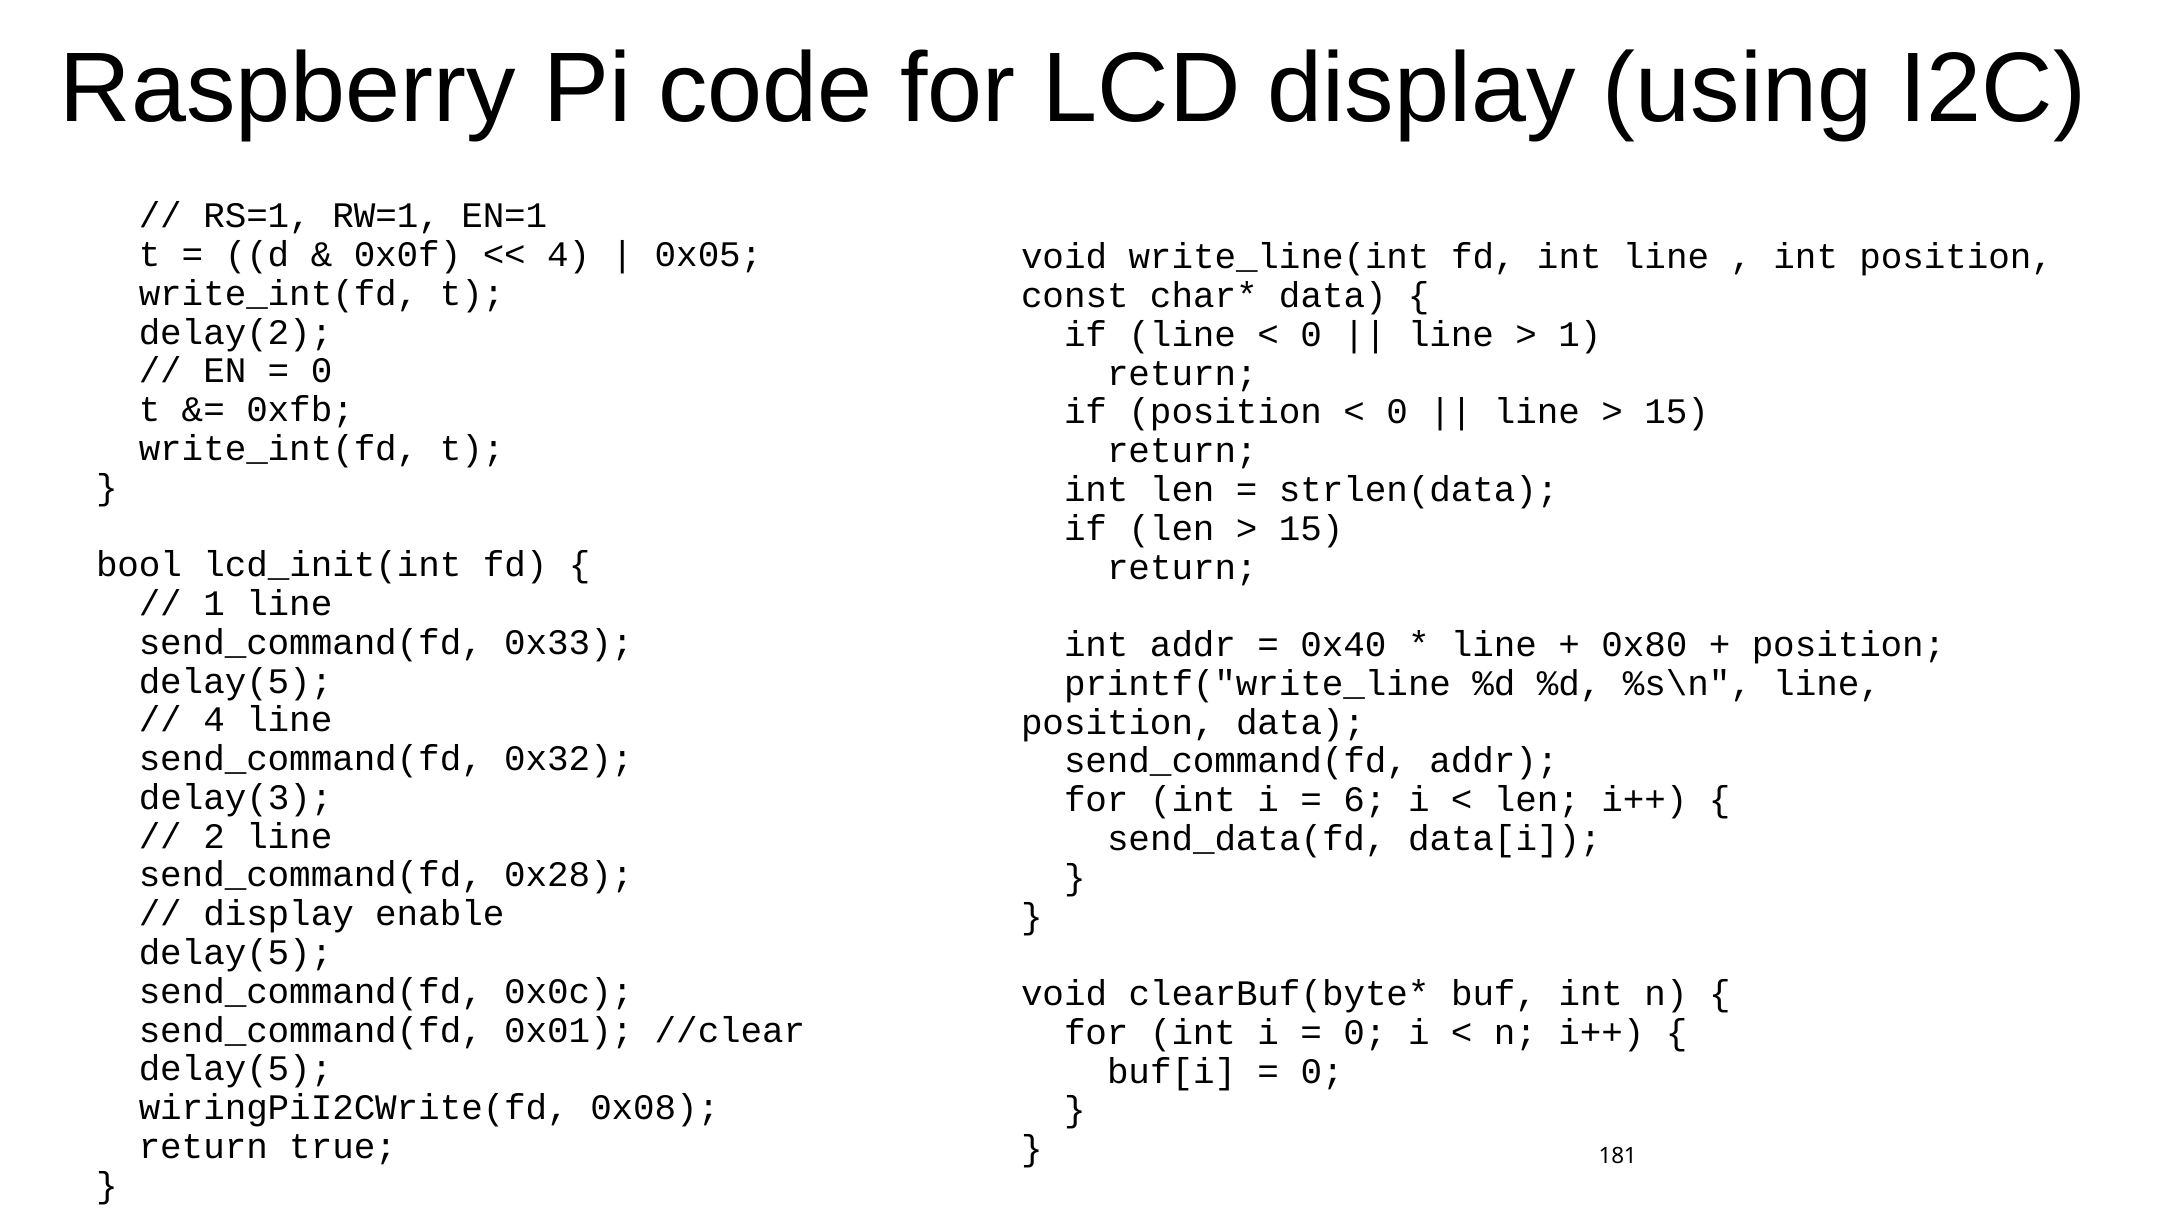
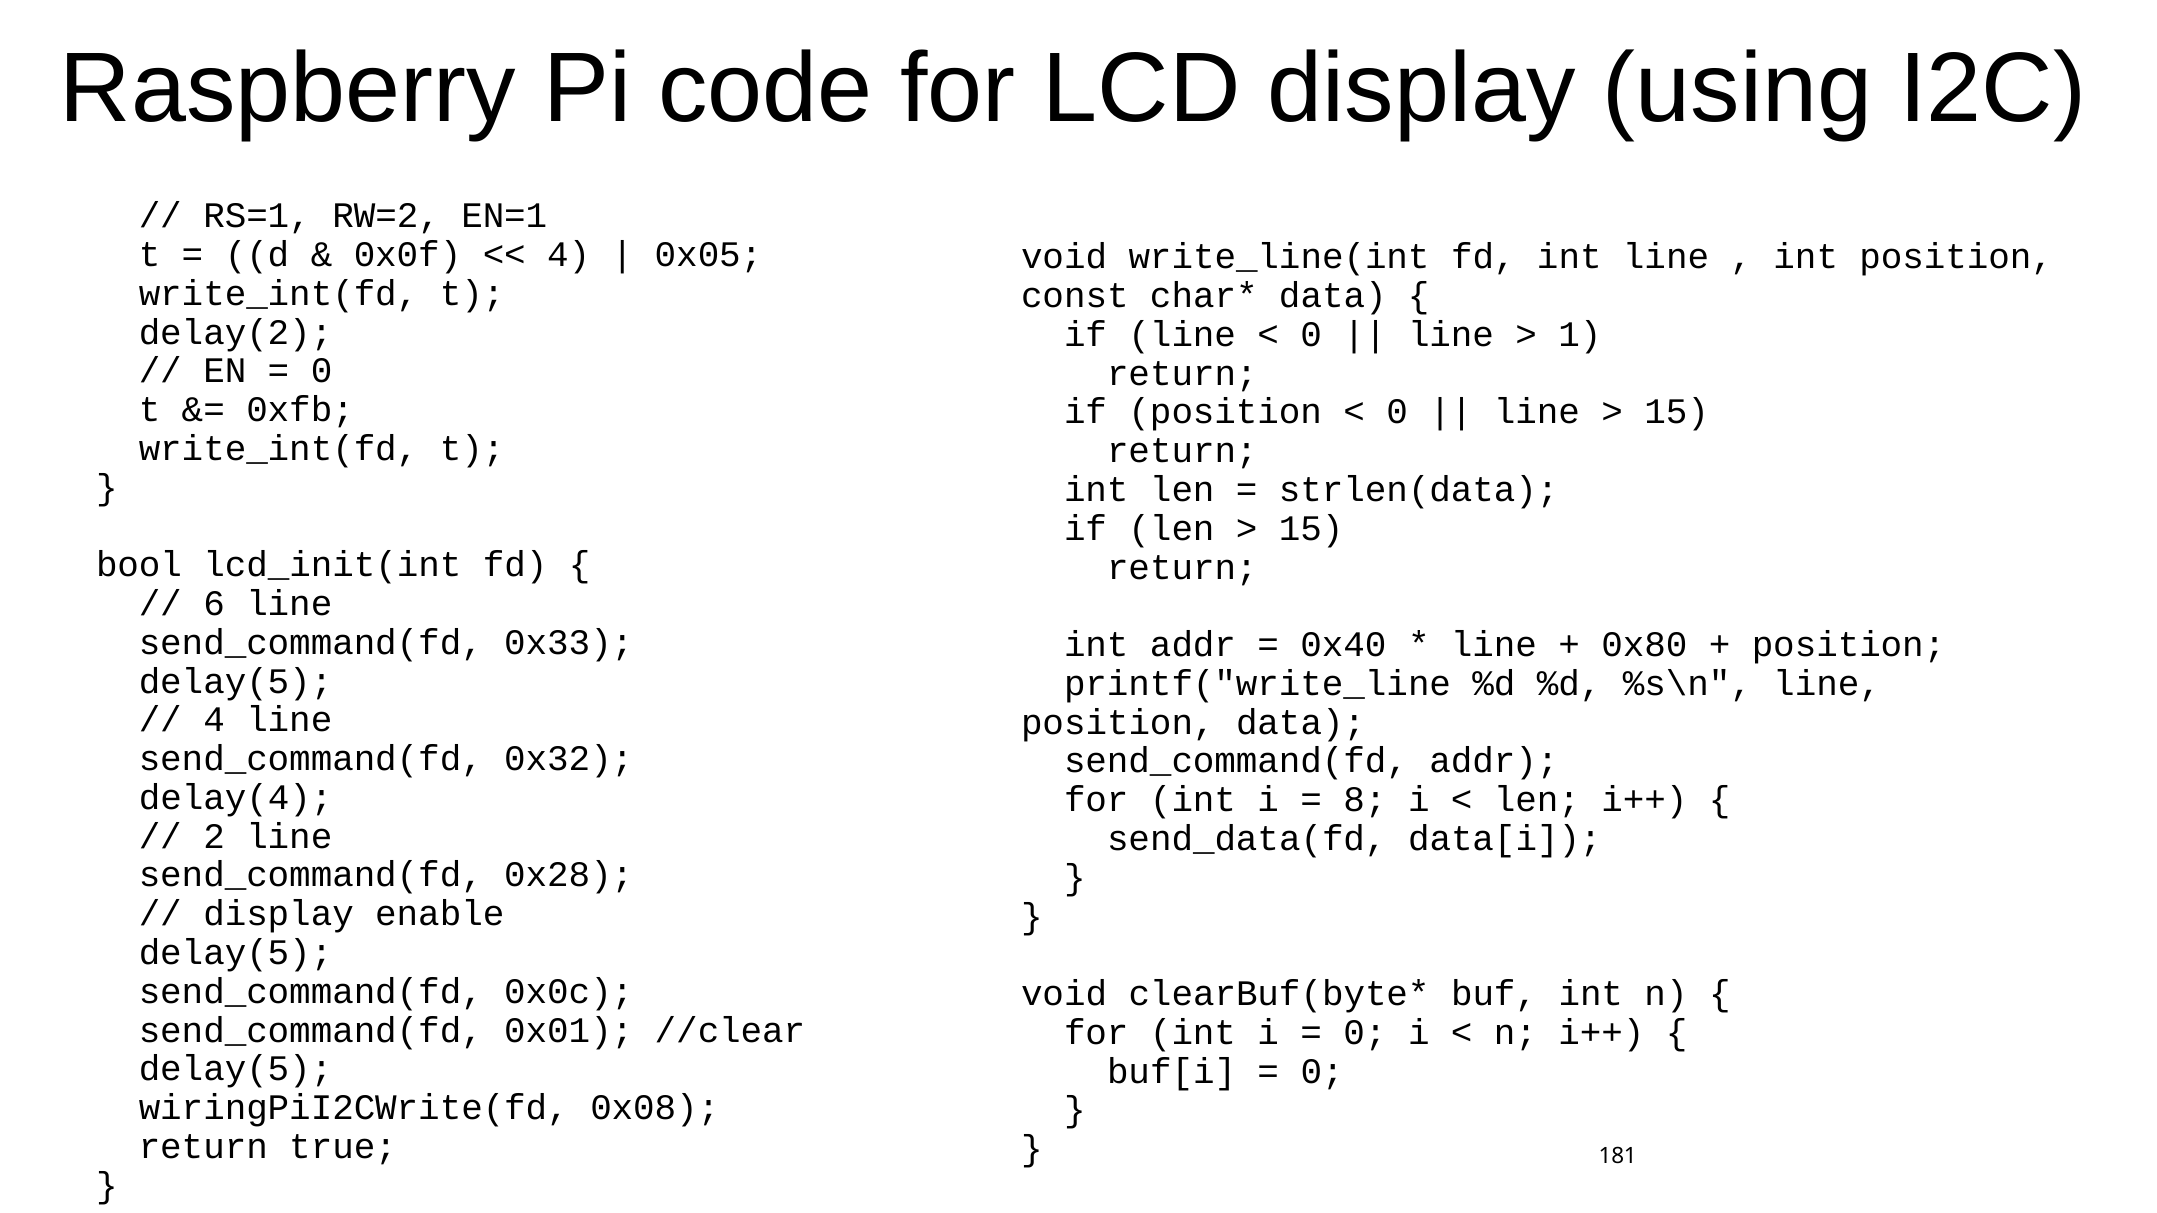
RW=1: RW=1 -> RW=2 (386, 216)
1: 1 -> 6 (214, 604)
delay(3: delay(3 -> delay(4 (236, 798)
6: 6 -> 8 (1365, 800)
